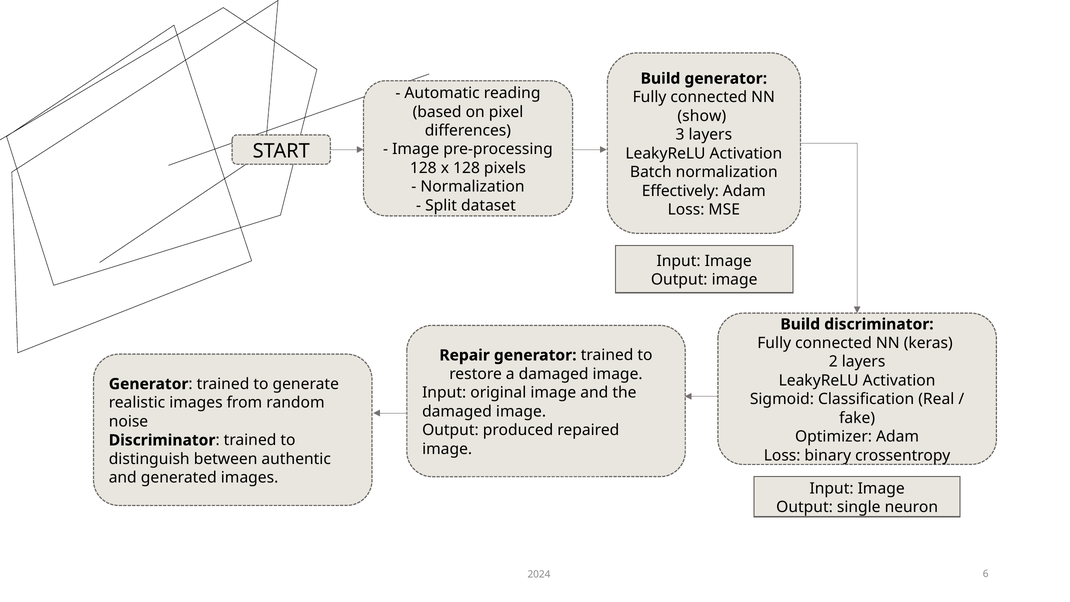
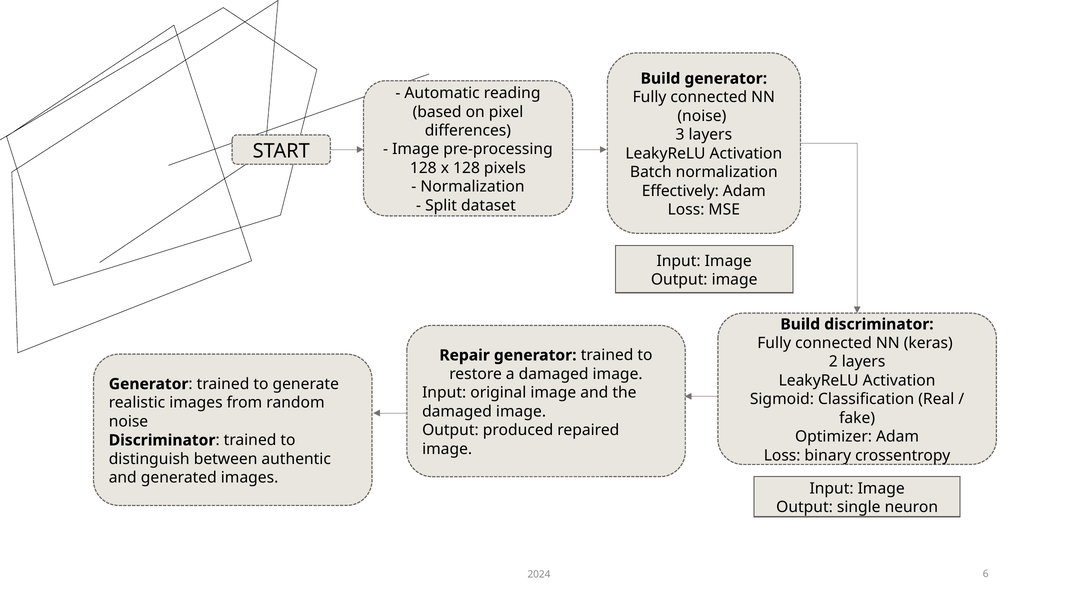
show: show -> noise (702, 116)
